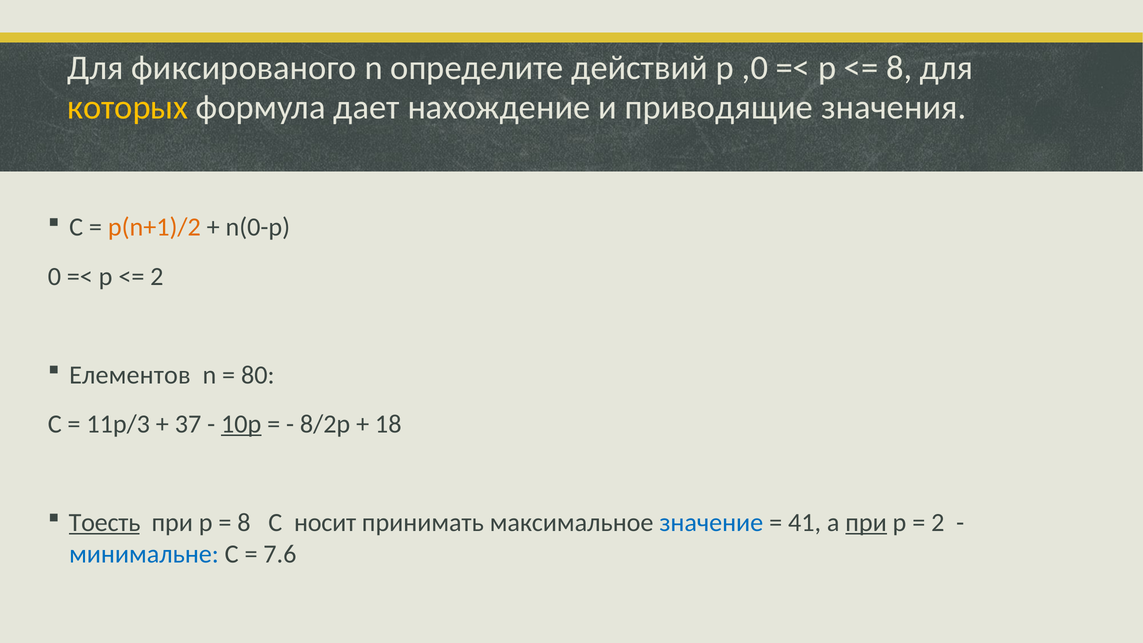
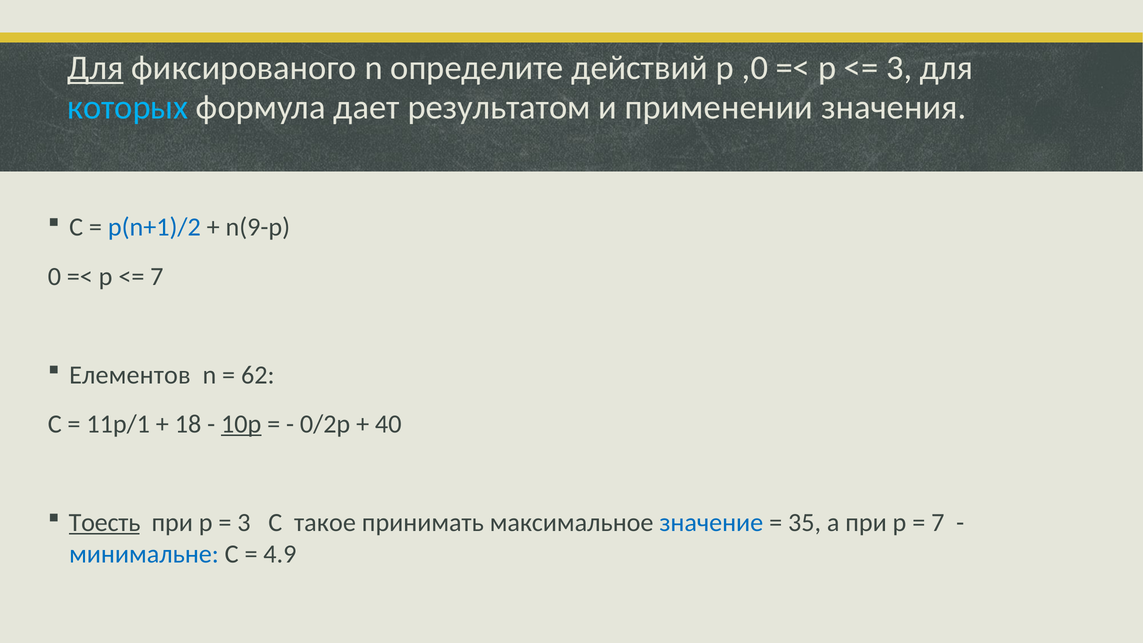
Для underline: none -> present (95, 68)
8: 8 -> 3 (899, 68)
которых colour: yellow -> light blue (128, 107)
нахождение: нахождение -> результатом (499, 107)
приводящие: приводящие -> применении (719, 107)
p(n+1)/2 colour: orange -> blue (154, 227)
n(0-p: n(0-p -> n(9-p (258, 227)
2: 2 -> 7 (157, 276)
80: 80 -> 62 (258, 375)
11p/3: 11p/3 -> 11p/1 (118, 424)
37: 37 -> 18 (188, 424)
8/2p: 8/2p -> 0/2p (325, 424)
18: 18 -> 40 (388, 424)
8: 8 -> 3 (244, 523)
носит: носит -> такое (325, 523)
41: 41 -> 35 (805, 523)
при underline: present -> none (866, 523)
2: 2 -> 7 (938, 523)
7.6: 7.6 -> 4.9 (280, 554)
